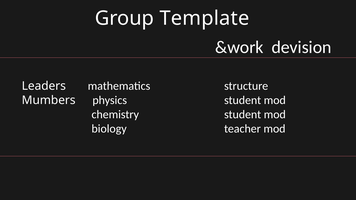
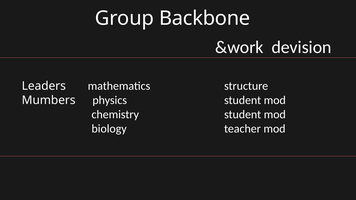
Template: Template -> Backbone (205, 18)
